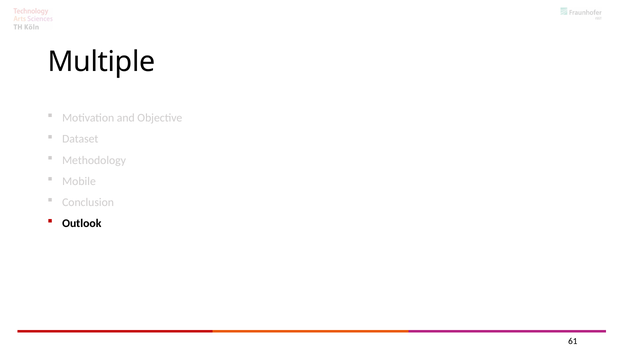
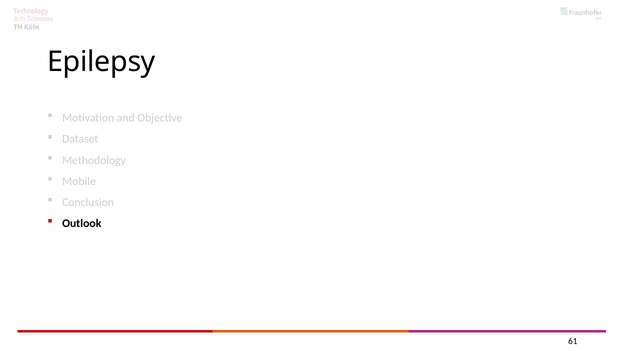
Multiple: Multiple -> Epilepsy (101, 62)
